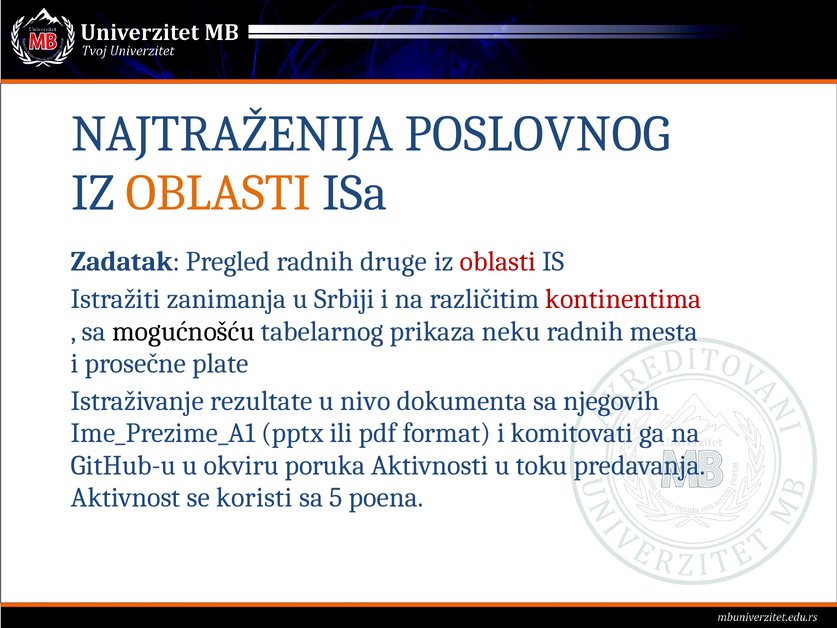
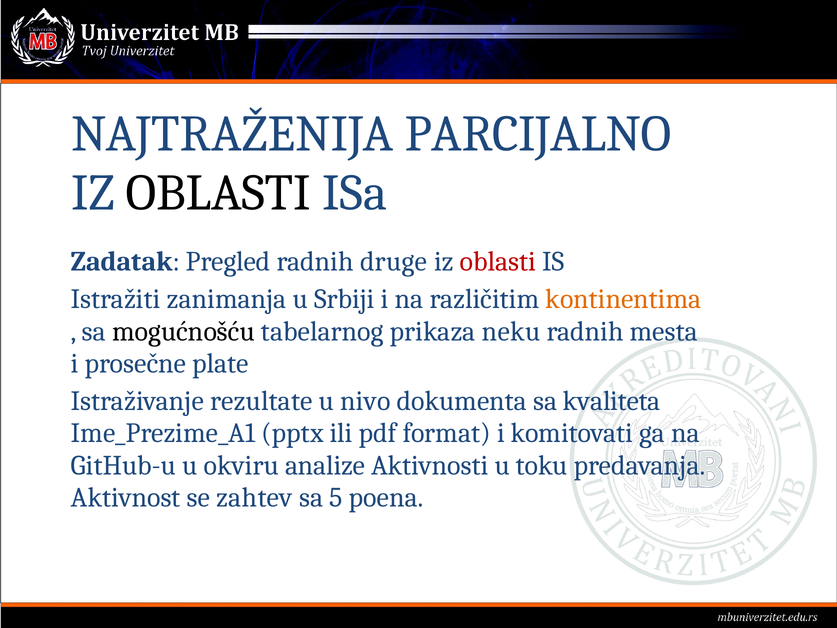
POSLOVNOG: POSLOVNOG -> PARCIJALNO (538, 134)
OBLASTI colour: orange -> black (218, 193)
kontinentima colour: red -> orange (623, 299)
njegovih: njegovih -> kvaliteta (612, 401)
poruka: poruka -> analize (325, 465)
koristi: koristi -> zahtev (254, 497)
